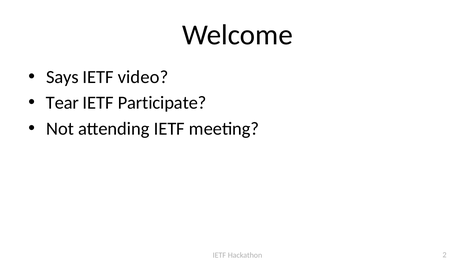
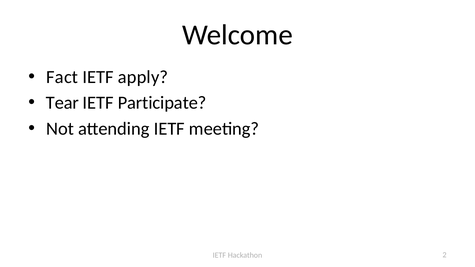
Says: Says -> Fact (62, 77)
video: video -> apply (143, 77)
